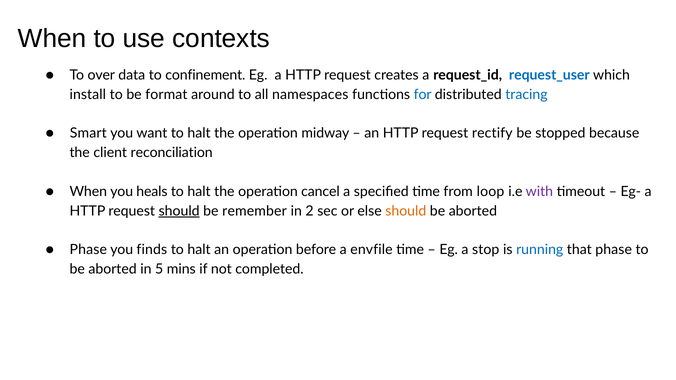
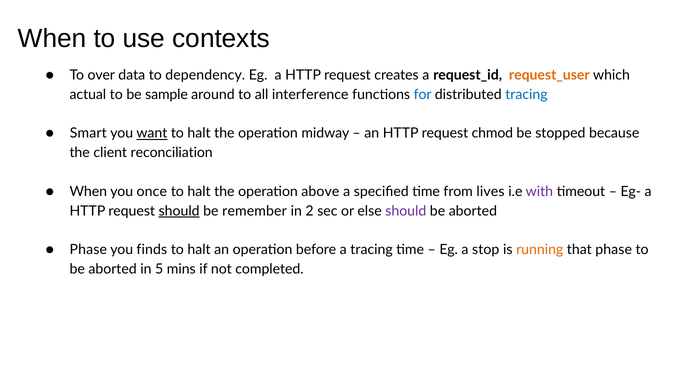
confinement: confinement -> dependency (205, 75)
request_user colour: blue -> orange (549, 75)
install: install -> actual (88, 95)
format: format -> sample (167, 95)
namespaces: namespaces -> interference (310, 95)
want underline: none -> present (152, 133)
rectify: rectify -> chmod (492, 133)
heals: heals -> once (152, 192)
cancel: cancel -> above (320, 192)
loop: loop -> lives (490, 192)
should colour: orange -> purple (406, 211)
a envfile: envfile -> tracing (372, 250)
running colour: blue -> orange (540, 250)
